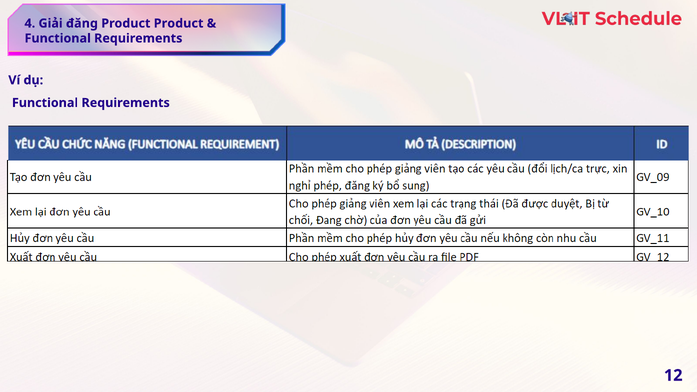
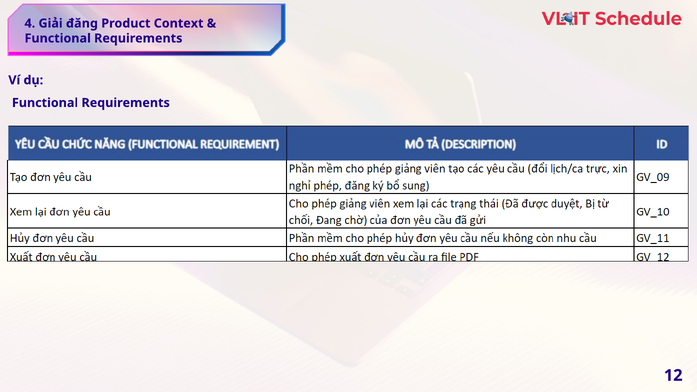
Product Product: Product -> Context (179, 23)
